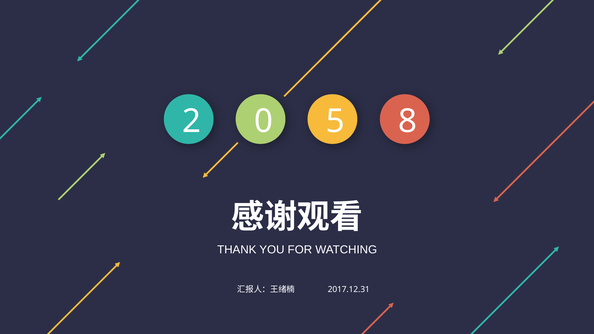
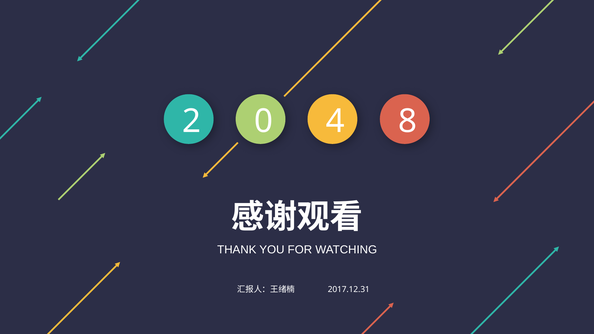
5: 5 -> 4 (335, 121)
